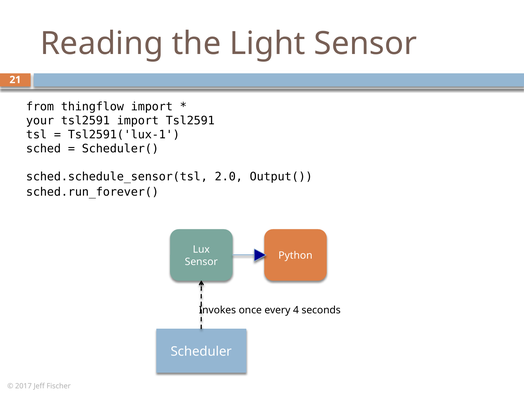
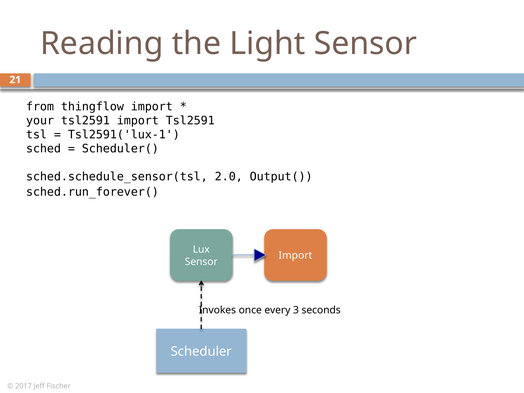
Python: Python -> Import (295, 256)
4: 4 -> 3 (296, 310)
